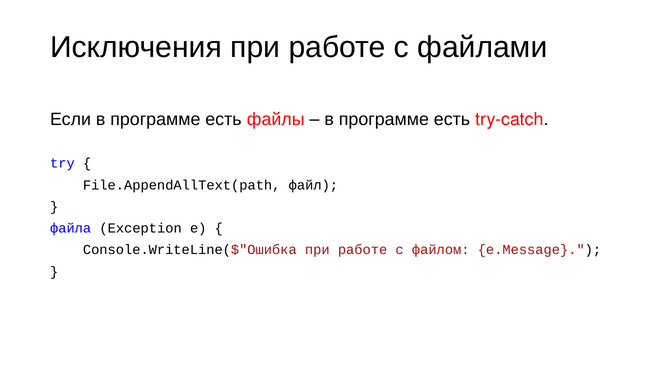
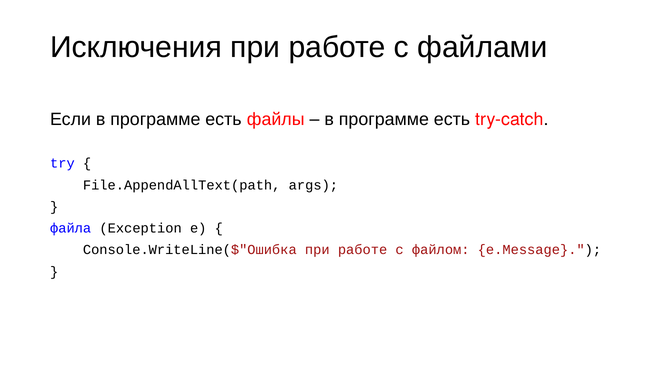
файл: файл -> args (313, 185)
